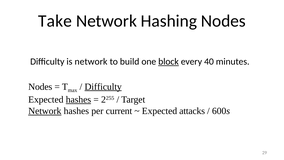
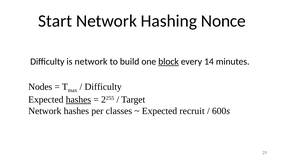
Take: Take -> Start (55, 21)
Hashing Nodes: Nodes -> Nonce (223, 21)
40: 40 -> 14 (209, 62)
Difficulty underline: present -> none (103, 87)
Network underline: present -> none (45, 111)
current: current -> classes (119, 111)
attacks: attacks -> recruit (192, 111)
